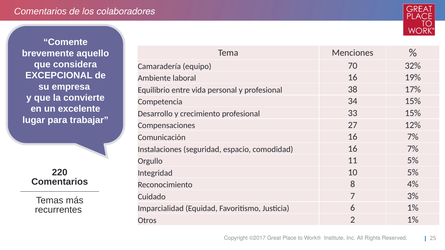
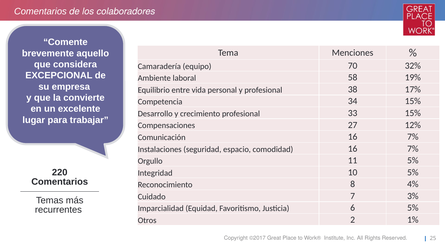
laboral 16: 16 -> 58 (353, 78)
6 1%: 1% -> 5% (413, 208)
